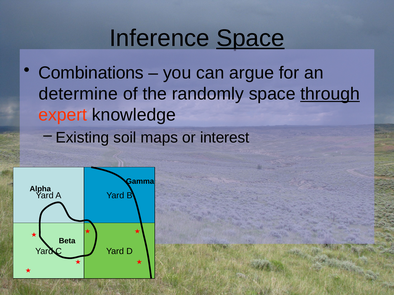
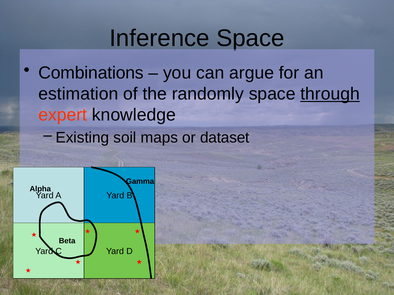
Space underline: present -> none (250, 38)
determine: determine -> estimation (78, 94)
interest: interest -> dataset (225, 138)
